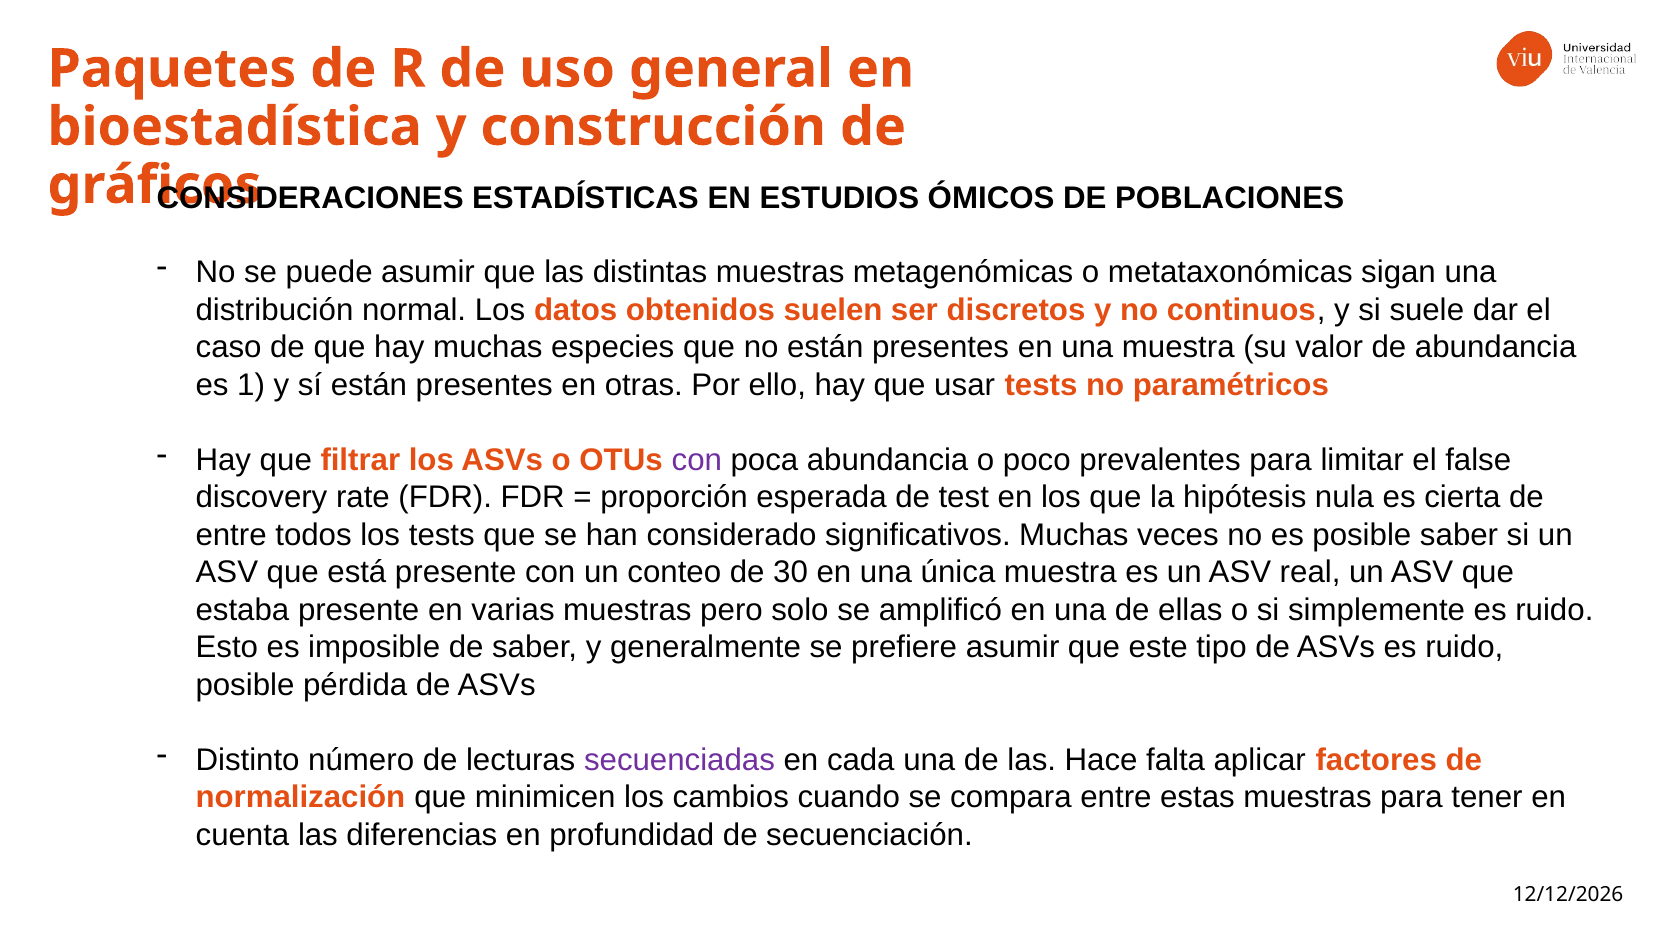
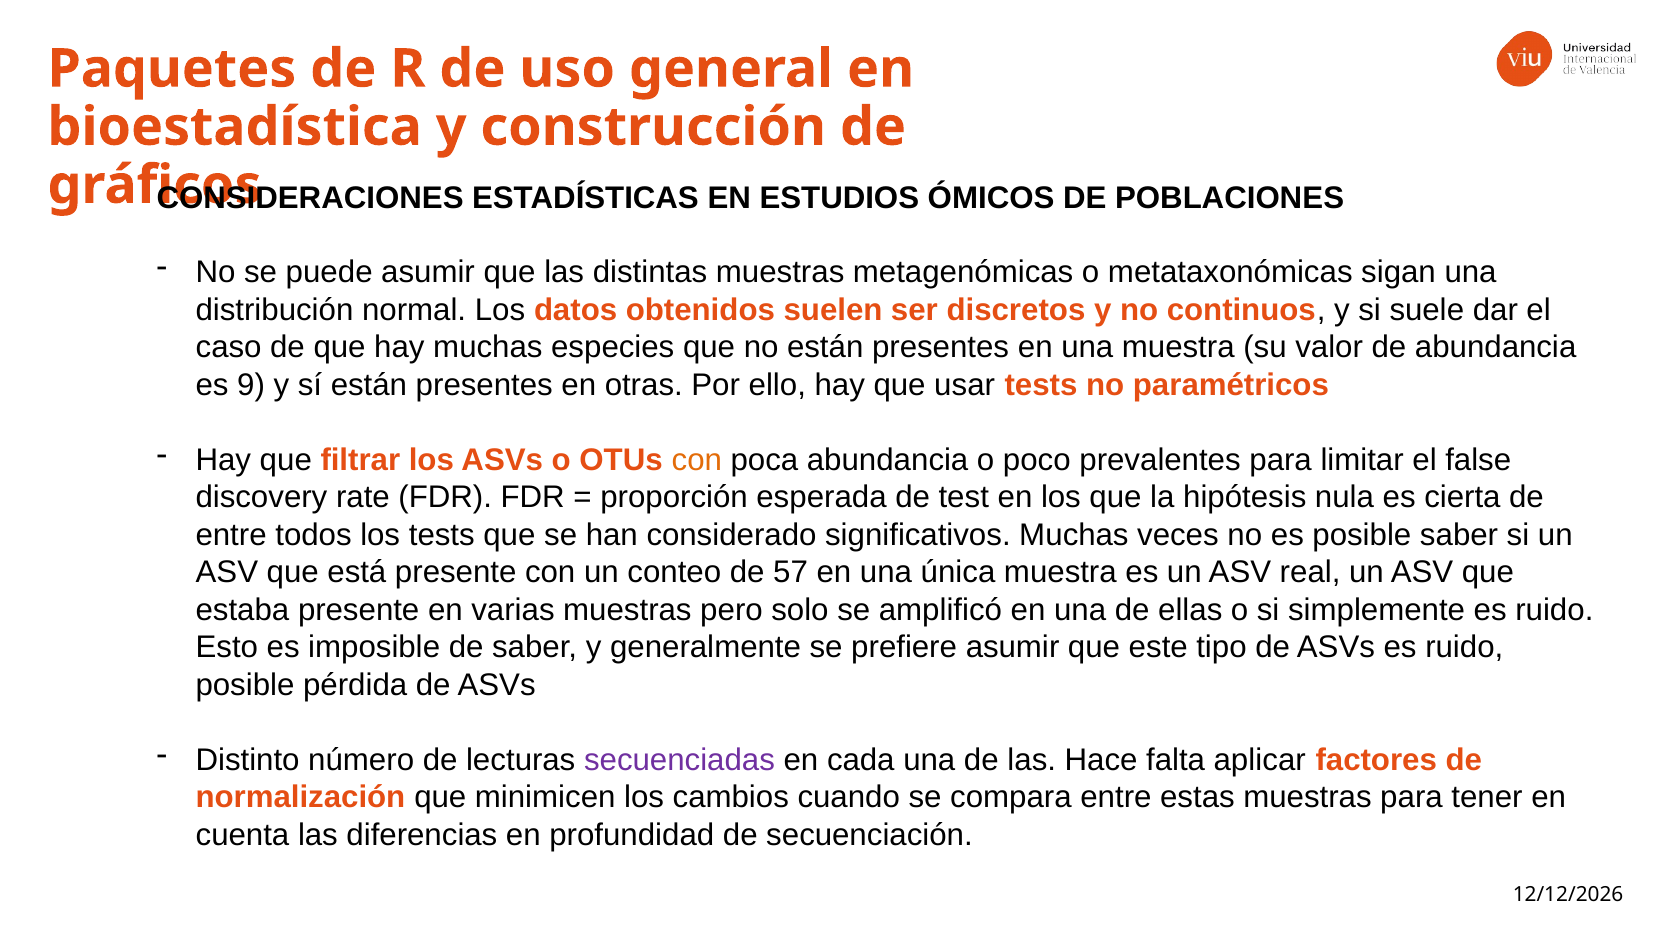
1: 1 -> 9 (251, 385)
con colour: purple -> orange (697, 460)
30: 30 -> 57 (791, 573)
